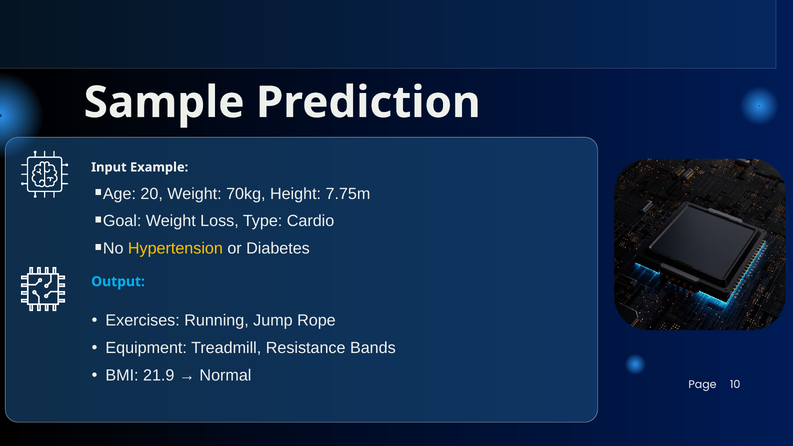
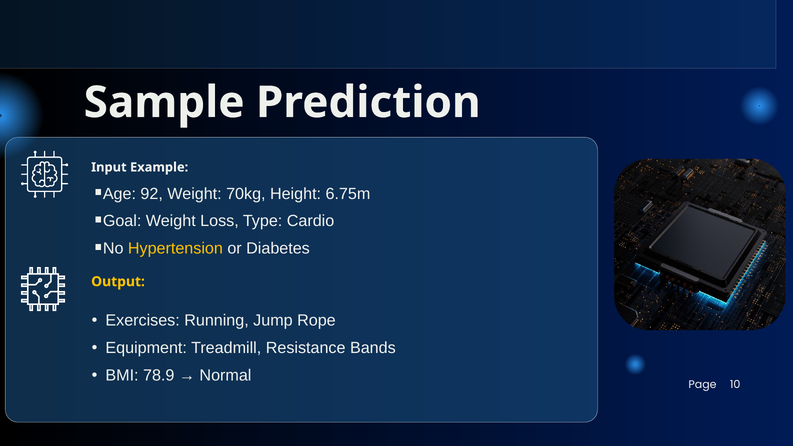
20: 20 -> 92 (152, 194)
7.75m: 7.75m -> 6.75m (348, 194)
Output colour: light blue -> yellow (118, 282)
21.9: 21.9 -> 78.9 (159, 376)
